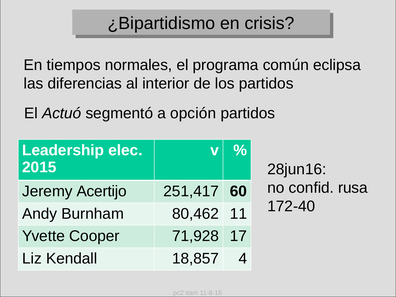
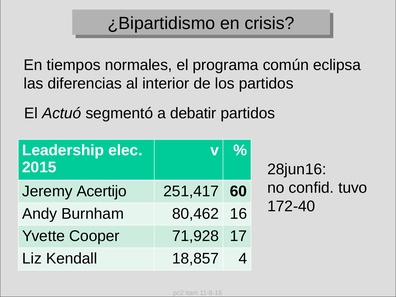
opción: opción -> debatir (193, 113)
rusa: rusa -> tuvo (353, 188)
11: 11 -> 16 (239, 214)
